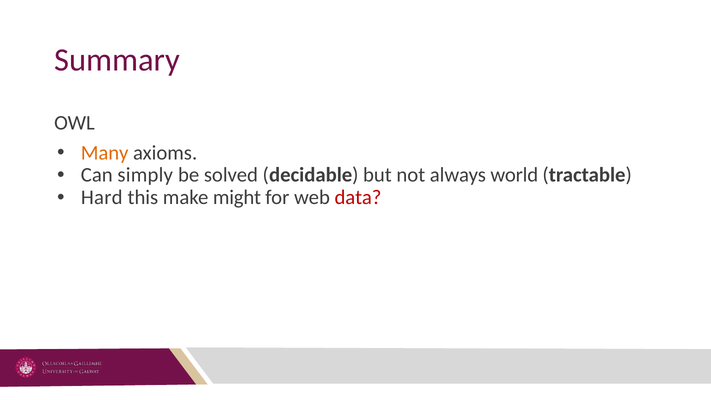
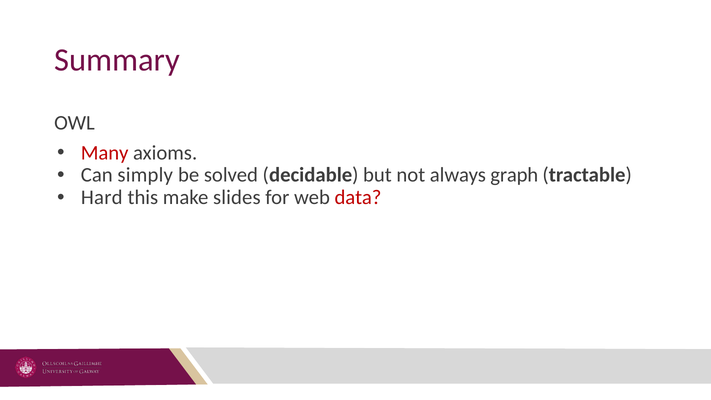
Many colour: orange -> red (105, 153)
world: world -> graph (514, 175)
might: might -> slides (237, 197)
